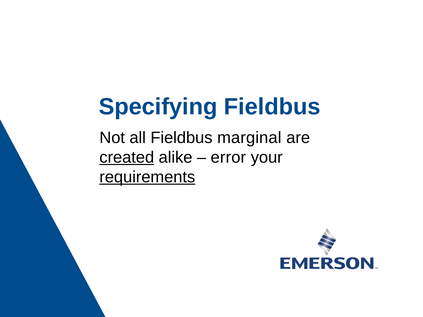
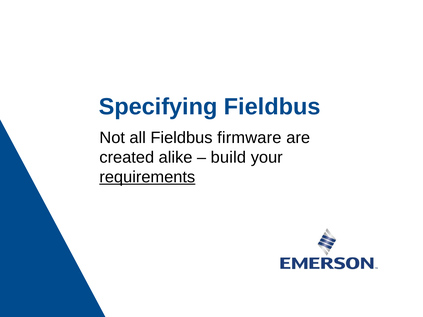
marginal: marginal -> firmware (249, 138)
created underline: present -> none (127, 157)
error: error -> build (228, 157)
